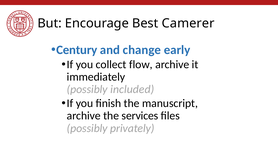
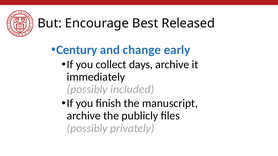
Camerer: Camerer -> Released (188, 23)
flow: flow -> days (141, 65)
services: services -> publicly (140, 116)
